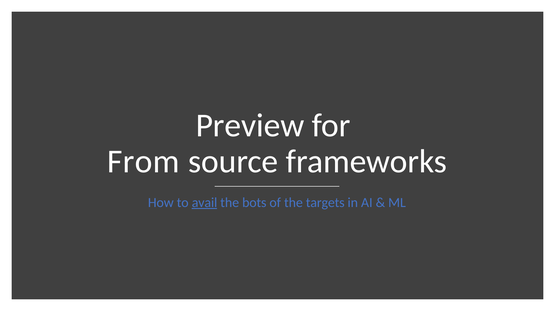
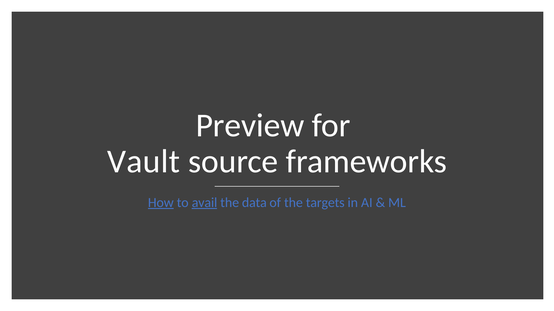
From: From -> Vault (143, 162)
How underline: none -> present (161, 203)
bots: bots -> data (254, 203)
